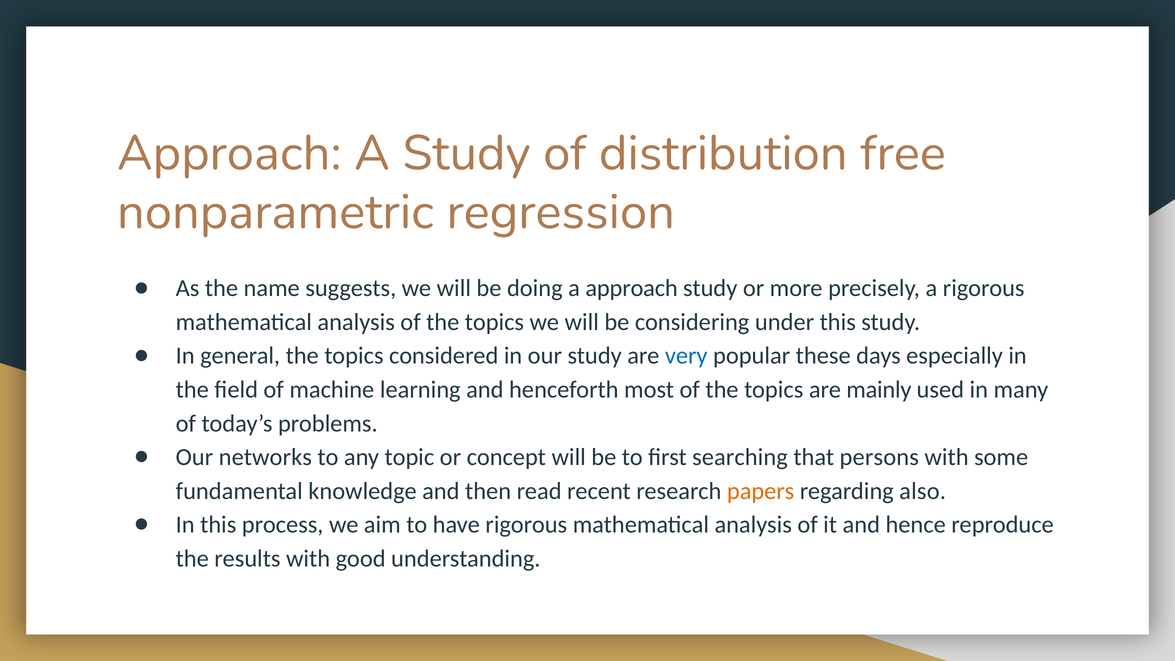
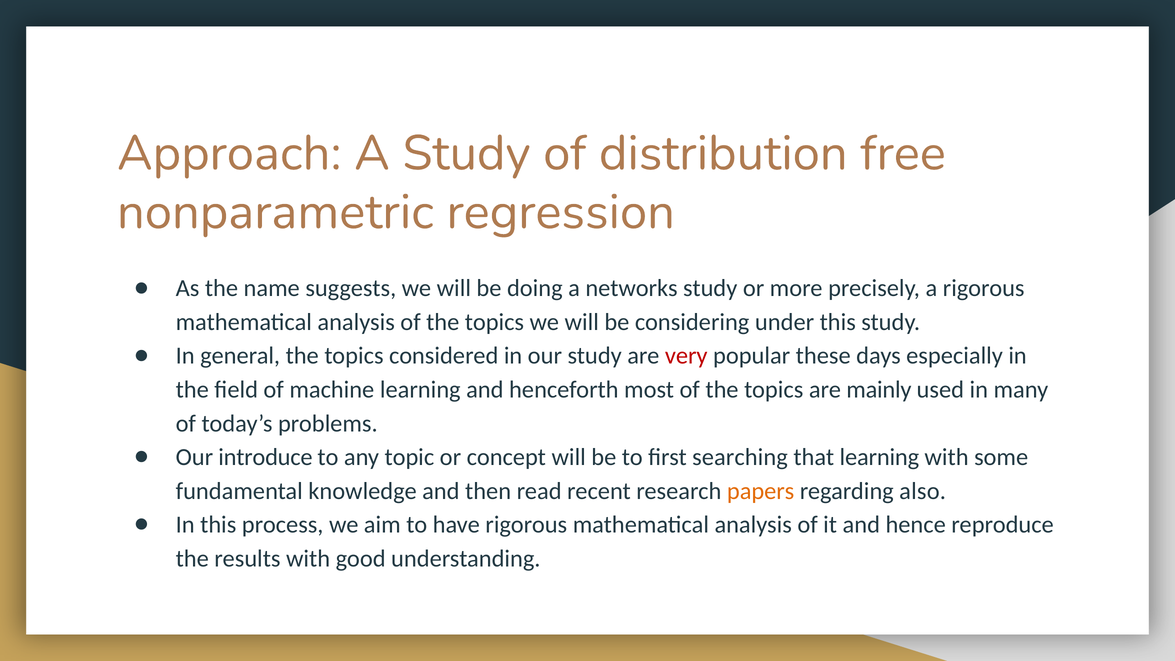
a approach: approach -> networks (632, 288)
very colour: blue -> red (686, 356)
networks: networks -> introduce (265, 457)
that persons: persons -> learning (879, 457)
